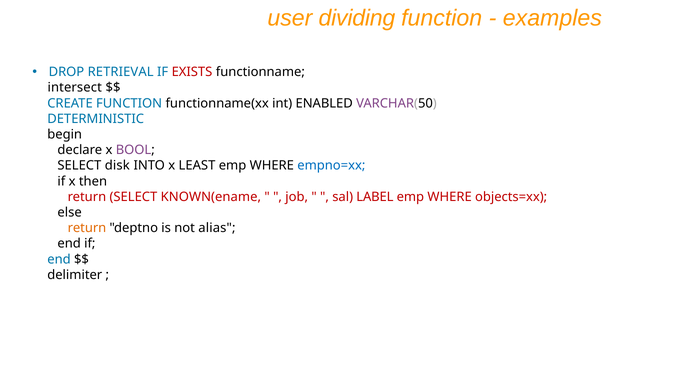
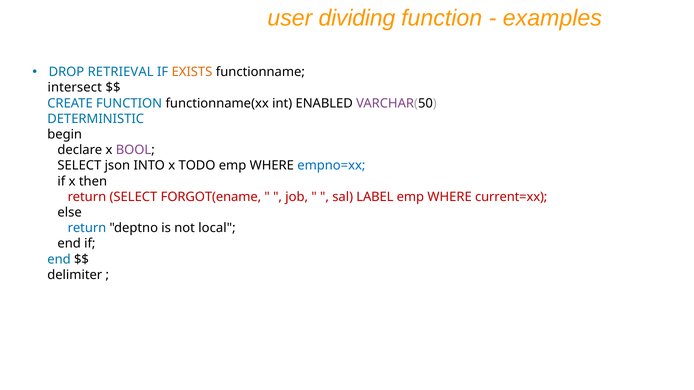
EXISTS colour: red -> orange (192, 72)
disk: disk -> json (117, 166)
LEAST: LEAST -> TODO (197, 166)
KNOWN(ename: KNOWN(ename -> FORGOT(ename (211, 197)
objects=xx: objects=xx -> current=xx (511, 197)
return colour: orange -> blue (87, 228)
alias: alias -> local (217, 228)
